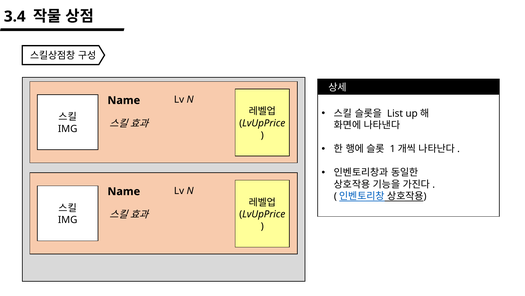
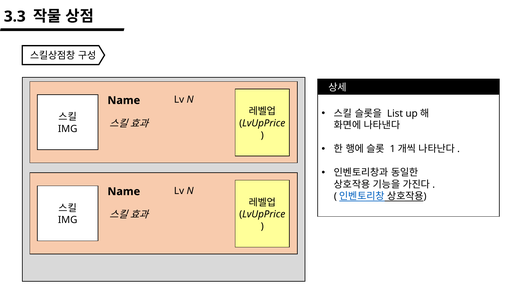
3.4: 3.4 -> 3.3 (15, 16)
